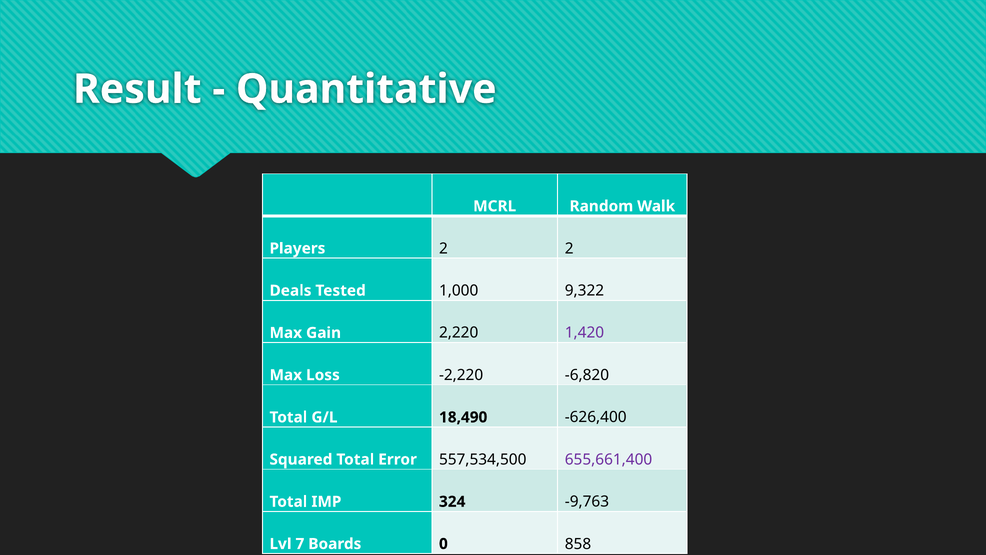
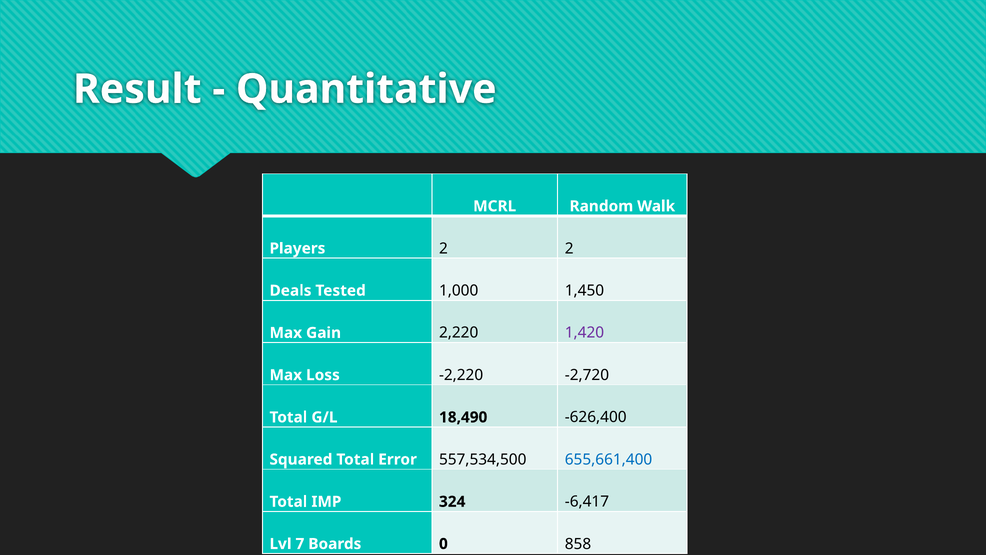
9,322: 9,322 -> 1,450 (584, 290)
-6,820: -6,820 -> -2,720 (587, 375)
655,661,400 colour: purple -> blue (609, 459)
-9,763: -9,763 -> -6,417 (587, 501)
